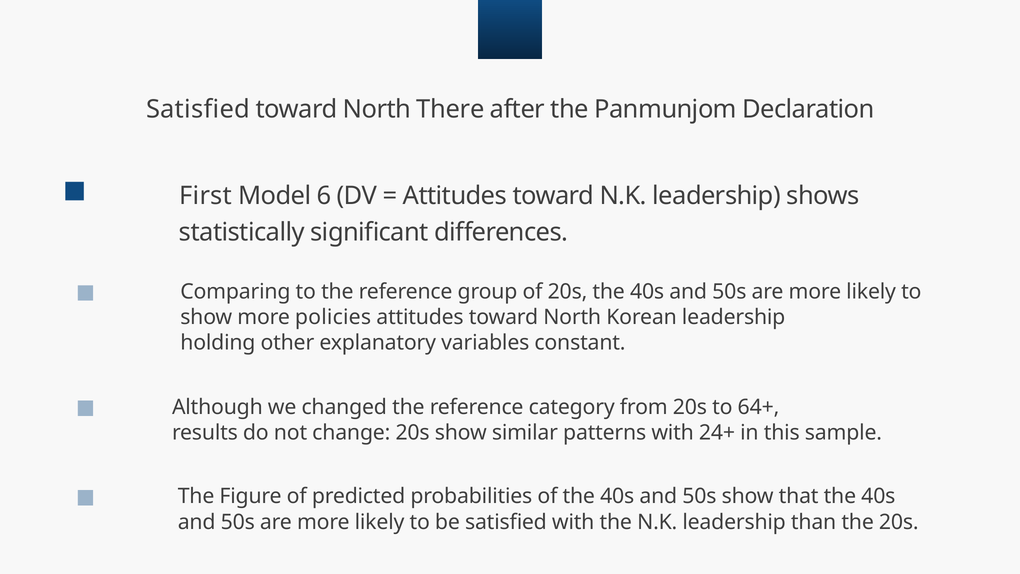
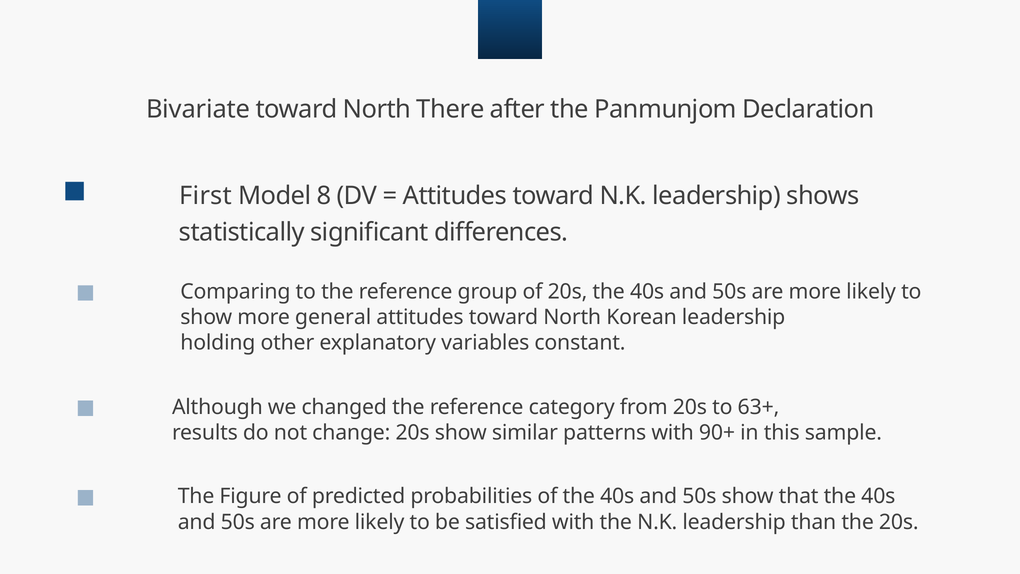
Satisfied: Satisfied -> Bivariate (198, 109)
6: 6 -> 8 (324, 196)
policies: policies -> general (333, 317)
64+: 64+ -> 63+ (759, 407)
24+: 24+ -> 90+ (717, 432)
